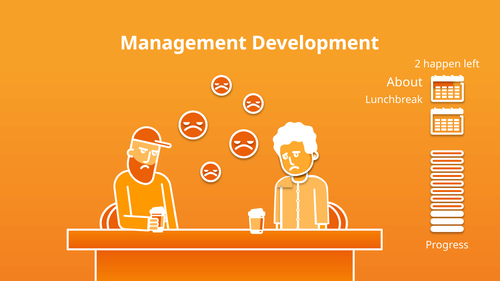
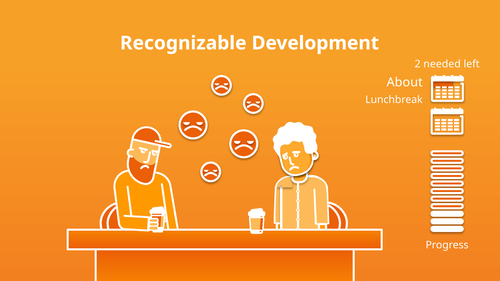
Management: Management -> Recognizable (183, 43)
happen: happen -> needed (442, 64)
